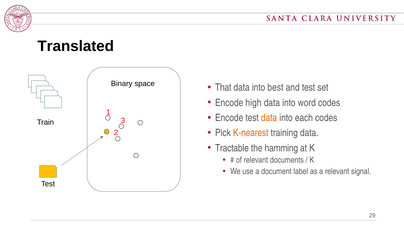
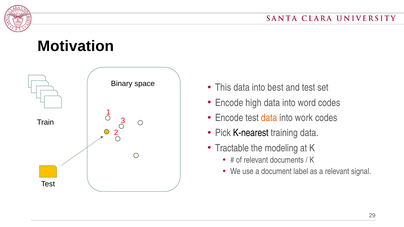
Translated: Translated -> Motivation (76, 46)
That: That -> This (223, 88)
each: each -> work (304, 118)
K-nearest colour: orange -> black (251, 133)
hamming: hamming -> modeling (281, 148)
